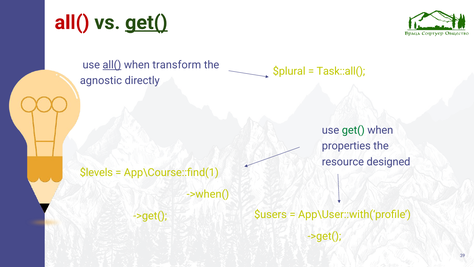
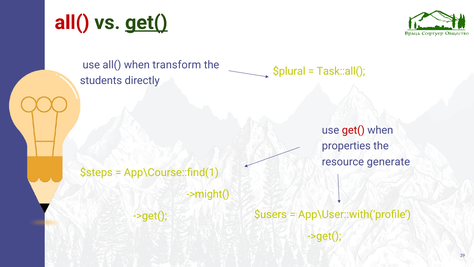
all( underline: present -> none (112, 65)
agnostic: agnostic -> students (101, 81)
get( colour: green -> red (353, 130)
designed: designed -> generate (388, 162)
$levels: $levels -> $steps (96, 172)
->when(: ->when( -> ->might( (208, 194)
